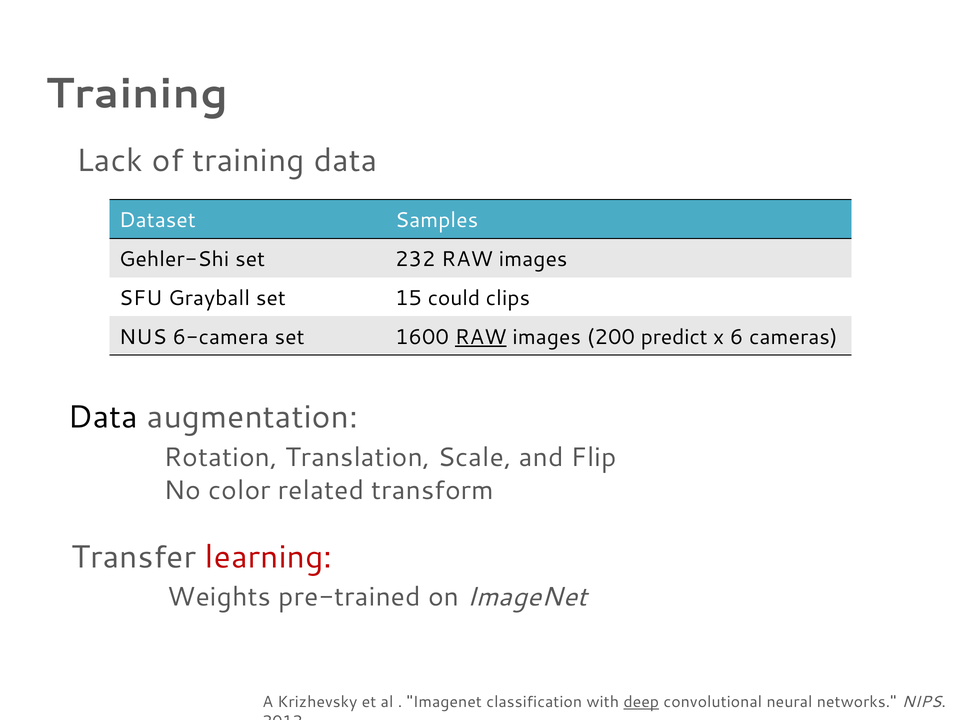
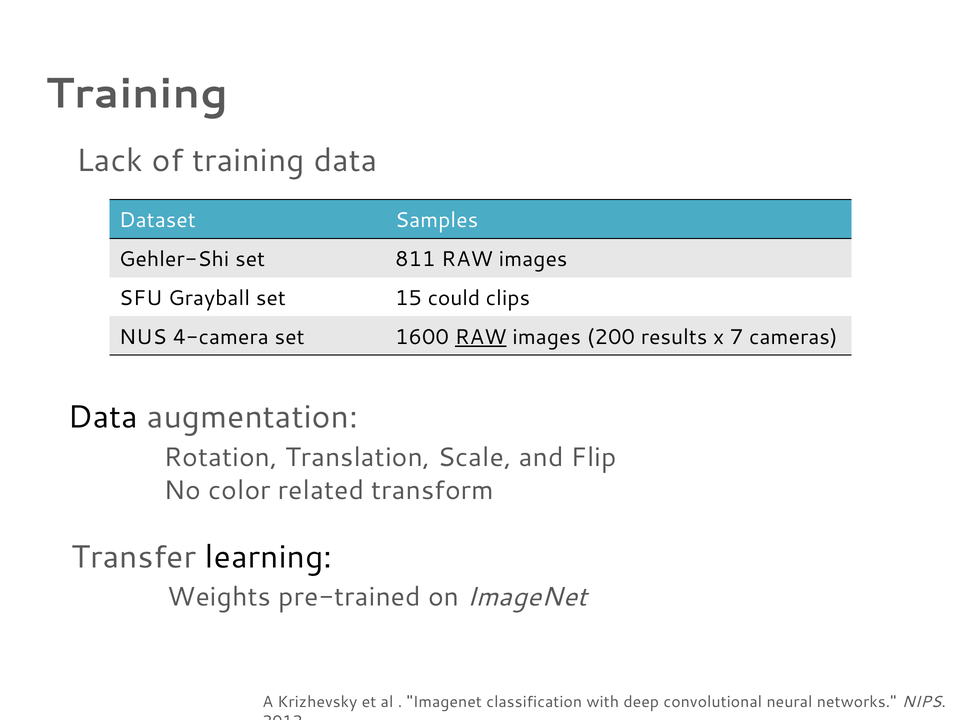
232: 232 -> 811 (415, 259)
6-camera: 6-camera -> 4-camera (221, 337)
predict: predict -> results (674, 337)
6: 6 -> 7 (737, 337)
learning colour: red -> black (269, 557)
deep underline: present -> none (641, 702)
